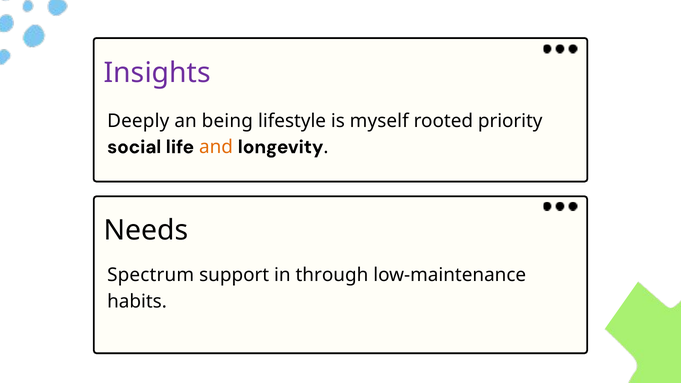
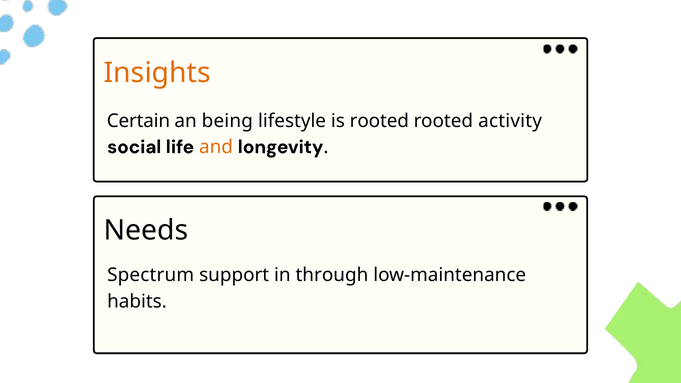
Insights colour: purple -> orange (157, 73)
Deeply: Deeply -> Certain (138, 121)
is myself: myself -> rooted (379, 121)
priority: priority -> activity (510, 121)
